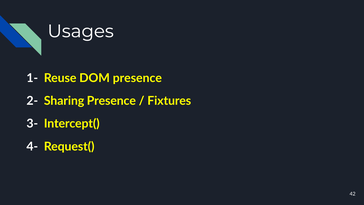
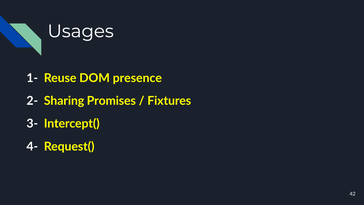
Sharing Presence: Presence -> Promises (111, 101)
